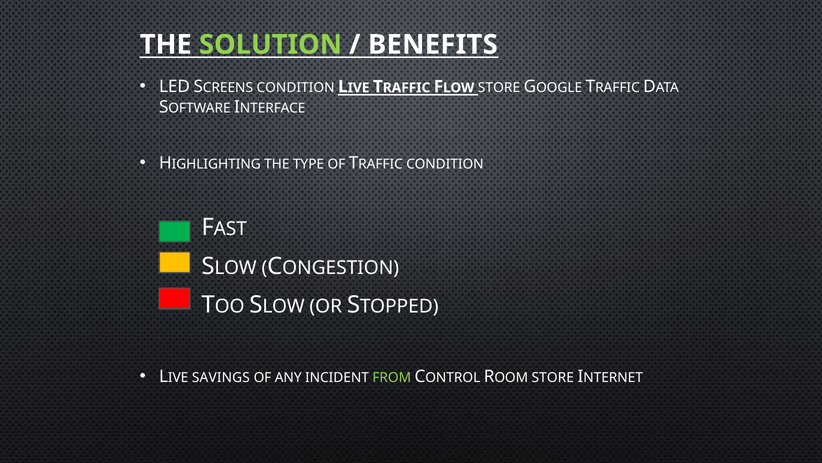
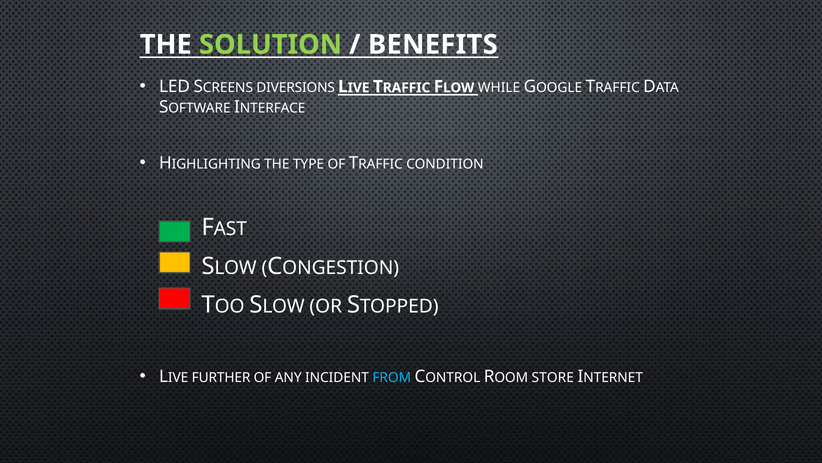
CONDITION: CONDITION -> DIVERSIONS (296, 88)
FLOW STORE: STORE -> WHILE (499, 88)
SAVINGS: SAVINGS -> FURTHER (221, 377)
FROM colour: light green -> light blue (392, 377)
